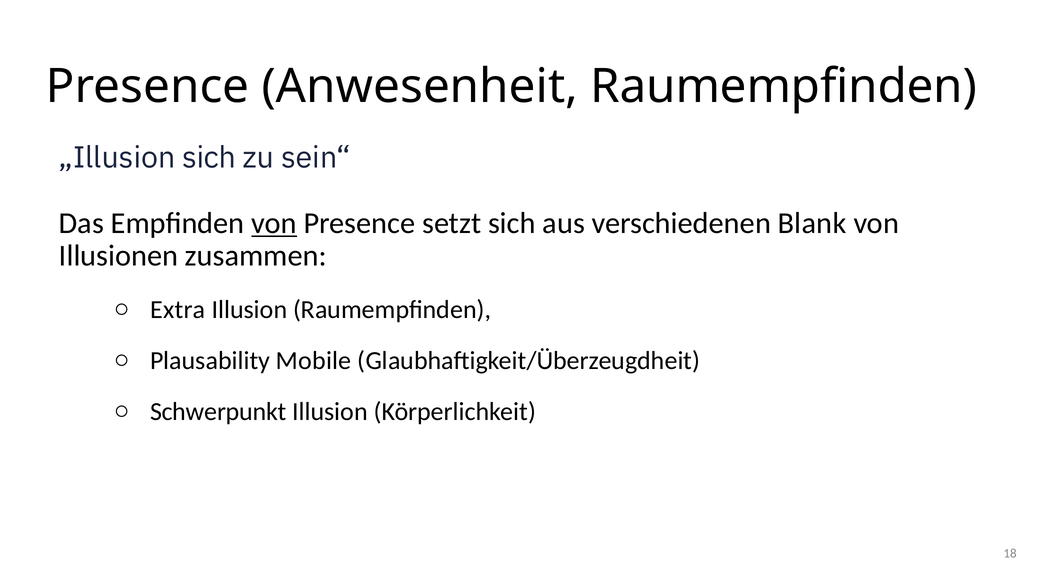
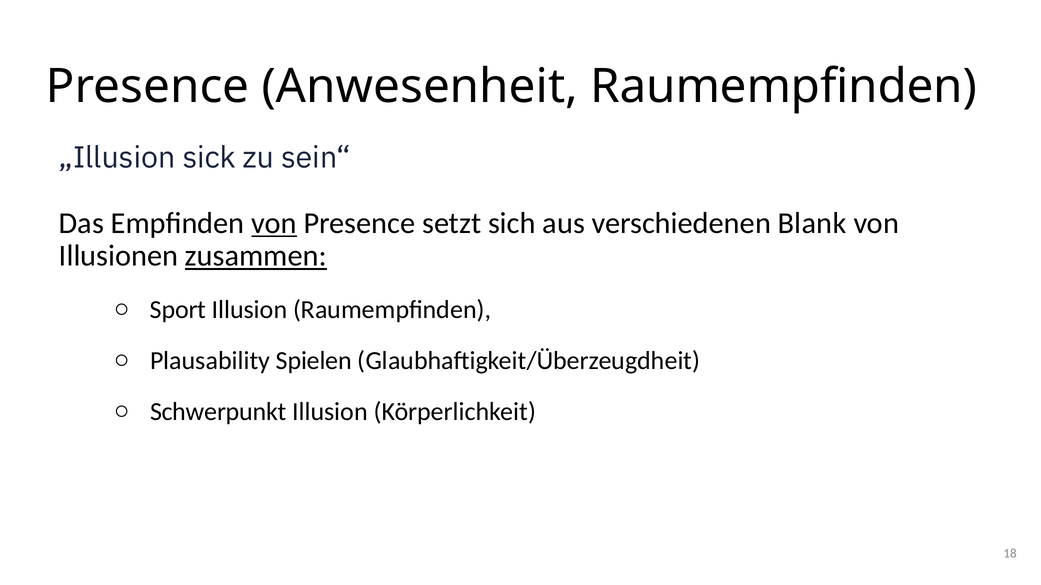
„Illusion sich: sich -> sick (209, 158)
zusammen underline: none -> present (256, 256)
Extra: Extra -> Sport (178, 310)
Mobile: Mobile -> Spielen (314, 361)
